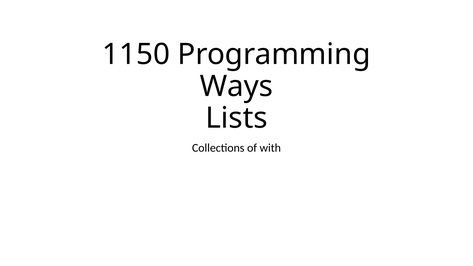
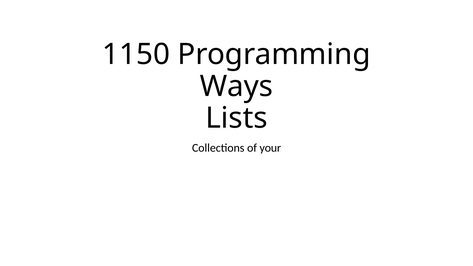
with: with -> your (270, 148)
